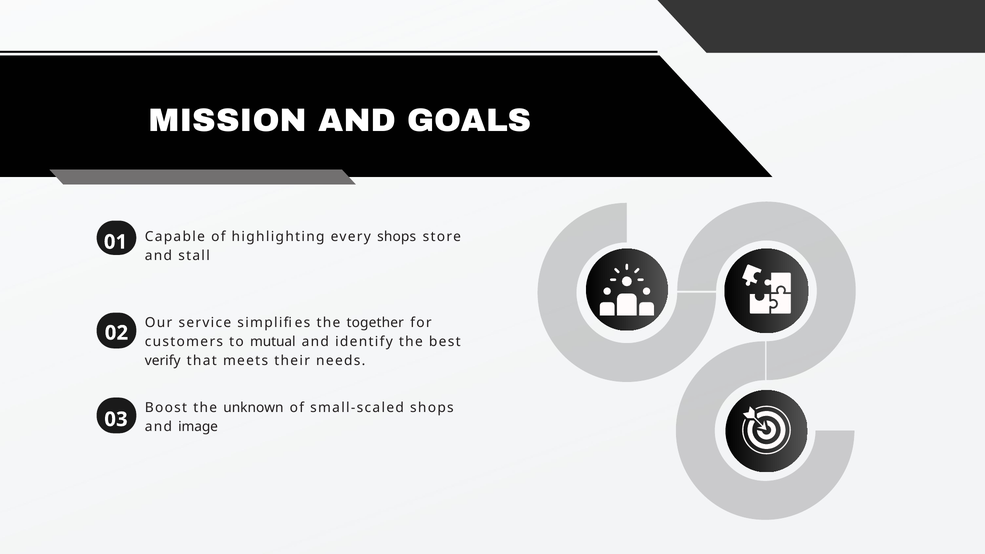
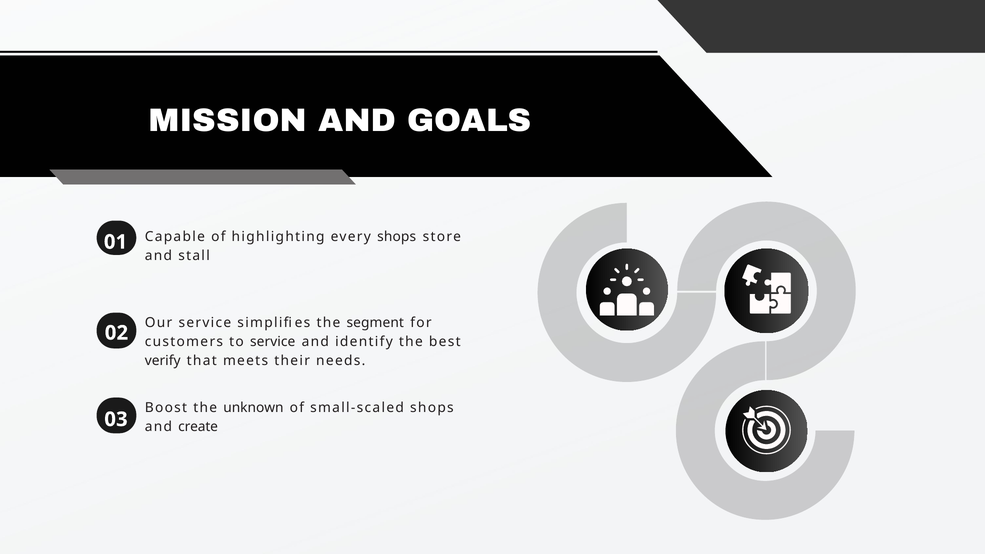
together: together -> segment (375, 323)
to mutual: mutual -> service (273, 342)
image: image -> create (198, 427)
